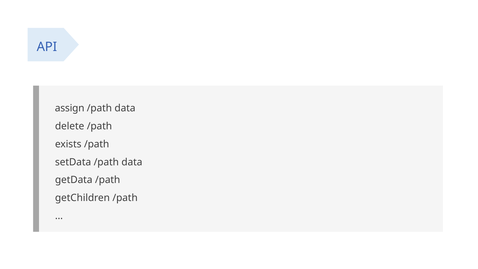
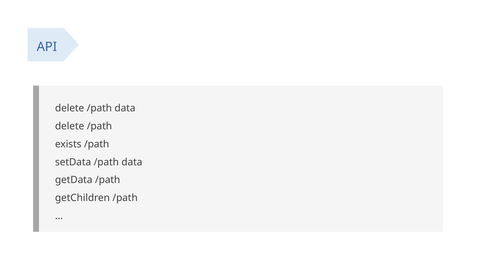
assign: assign -> delete (70, 108)
